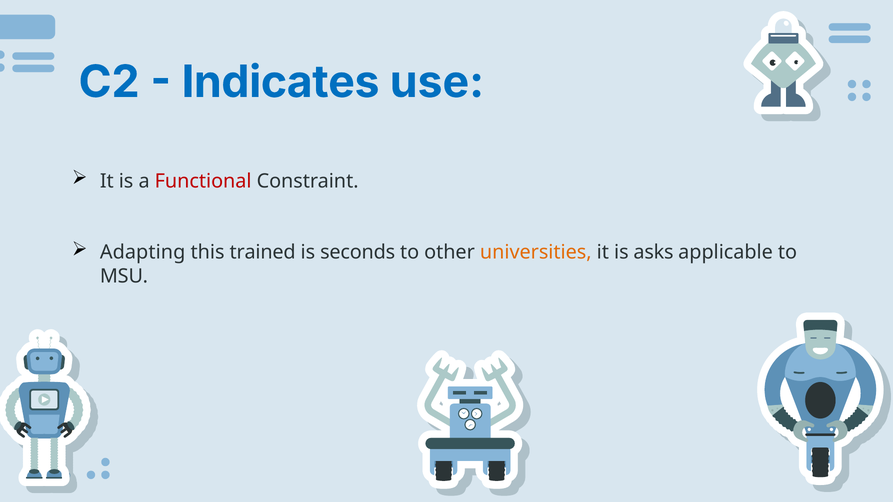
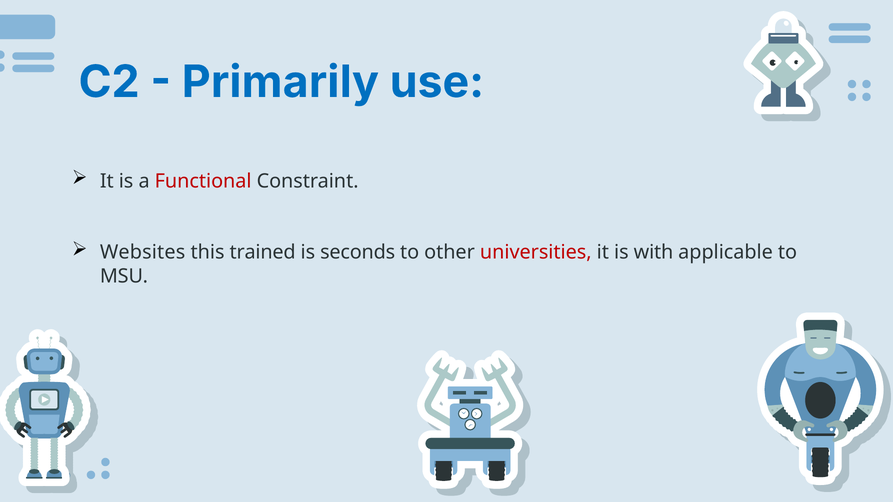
Indicates: Indicates -> Primarily (280, 82)
Adapting: Adapting -> Websites (143, 252)
universities colour: orange -> red (536, 252)
asks: asks -> with (654, 252)
